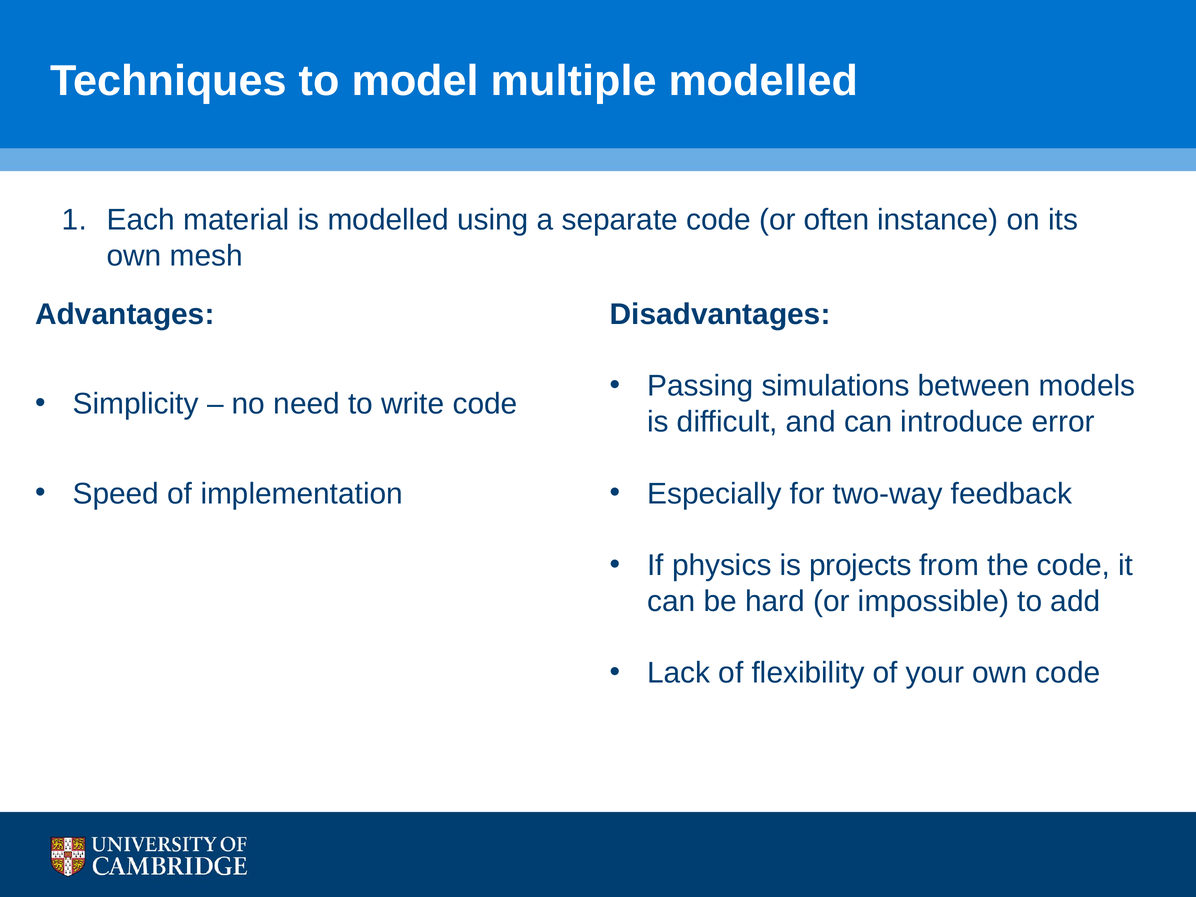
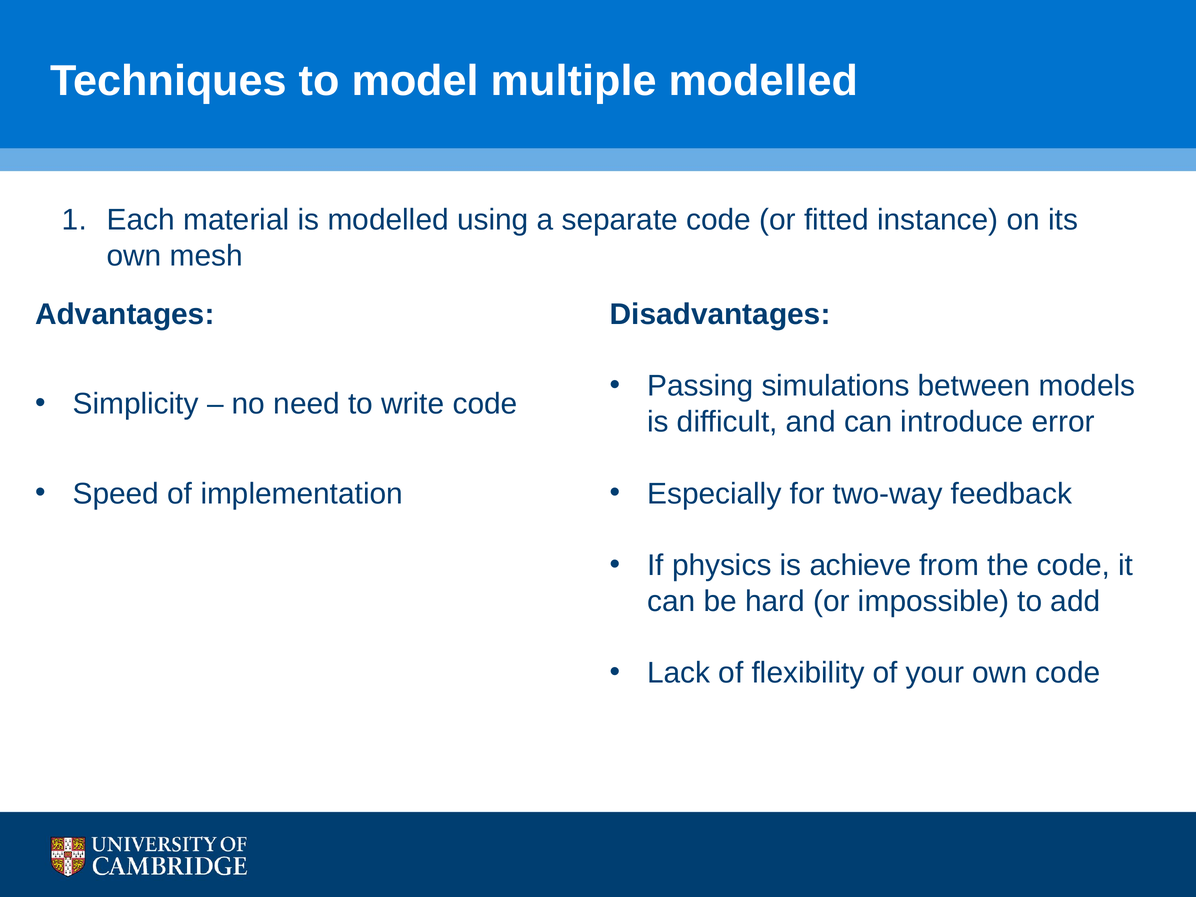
often: often -> fitted (836, 220)
projects: projects -> achieve (860, 565)
